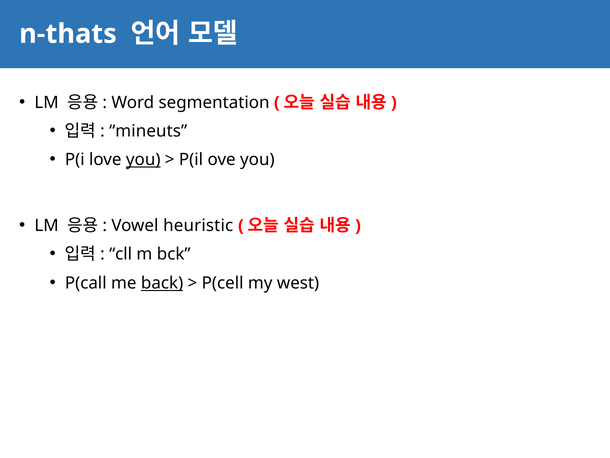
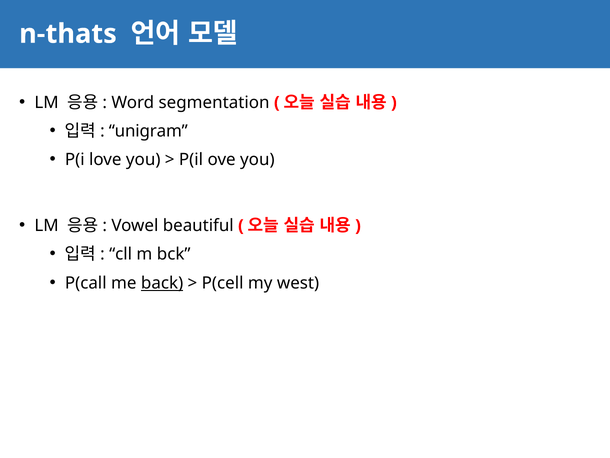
mineuts: mineuts -> unigram (148, 131)
you underline: present -> none (143, 160)
heuristic: heuristic -> beautiful (198, 225)
